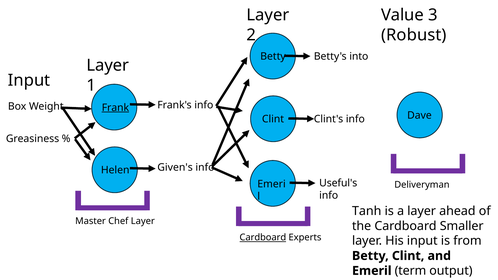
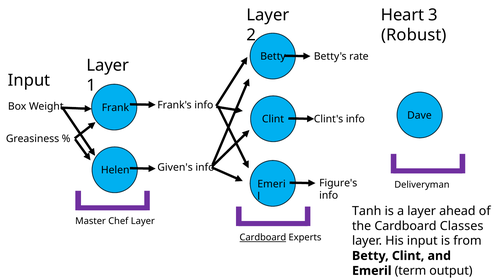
Value: Value -> Heart (402, 15)
into: into -> rate (359, 57)
Frank underline: present -> none (115, 108)
Useful's: Useful's -> Figure's (338, 183)
Smaller: Smaller -> Classes (462, 226)
